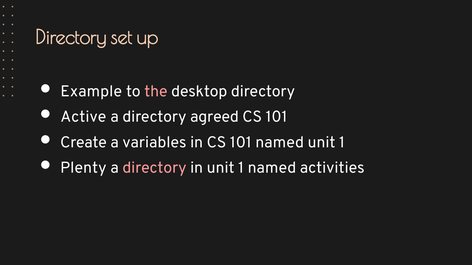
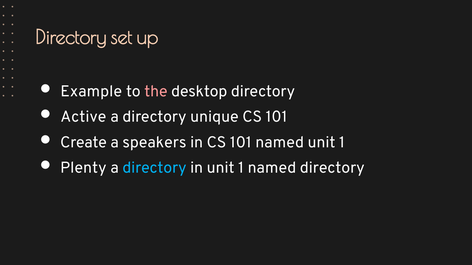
agreed: agreed -> unique (214, 117)
variables: variables -> speakers (154, 142)
directory colour: pink -> light blue (154, 168)
named activities: activities -> directory (332, 168)
